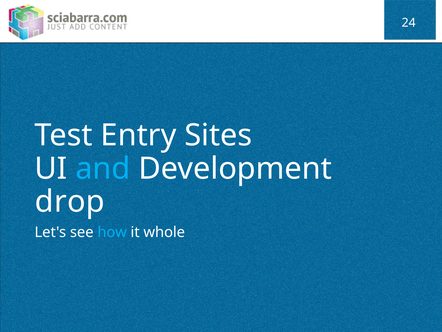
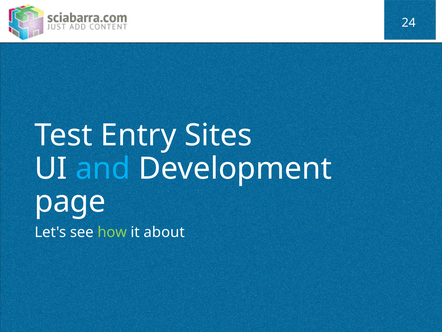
drop: drop -> page (70, 202)
how colour: light blue -> light green (112, 232)
whole: whole -> about (164, 232)
